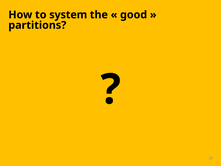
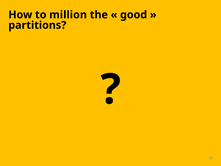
system: system -> million (68, 15)
